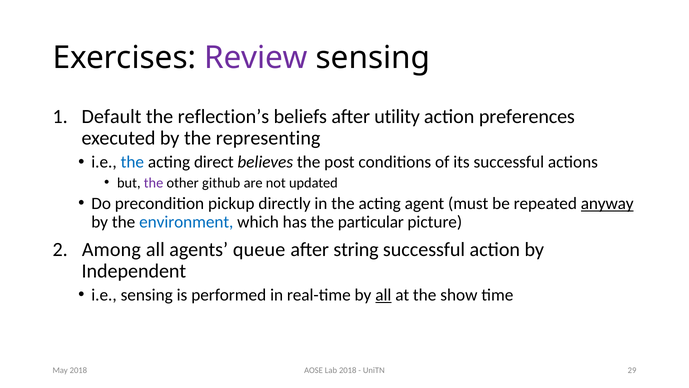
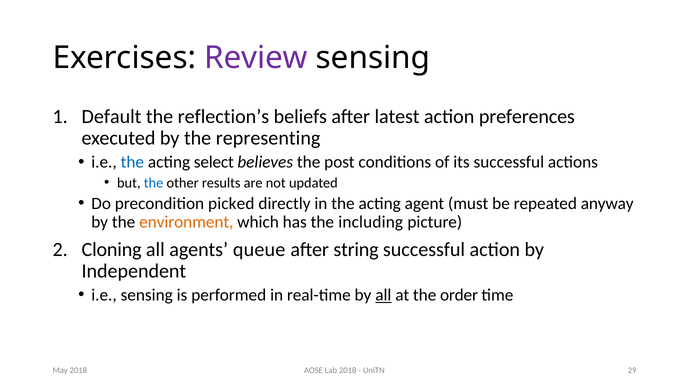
utility: utility -> latest (397, 116)
direct: direct -> select (214, 162)
the colour: purple -> blue (154, 183)
github: github -> results (221, 183)
pickup: pickup -> picked (231, 203)
anyway underline: present -> none (607, 203)
environment colour: blue -> orange (186, 222)
particular: particular -> including (371, 222)
Among: Among -> Cloning (112, 249)
show: show -> order (459, 295)
